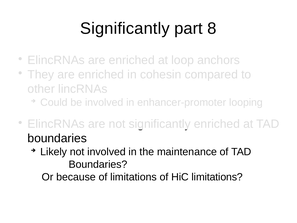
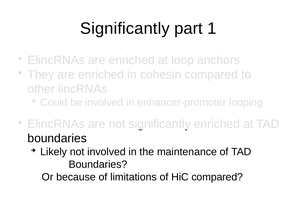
8: 8 -> 1 (212, 28)
HiC limitations: limitations -> compared (217, 177)
